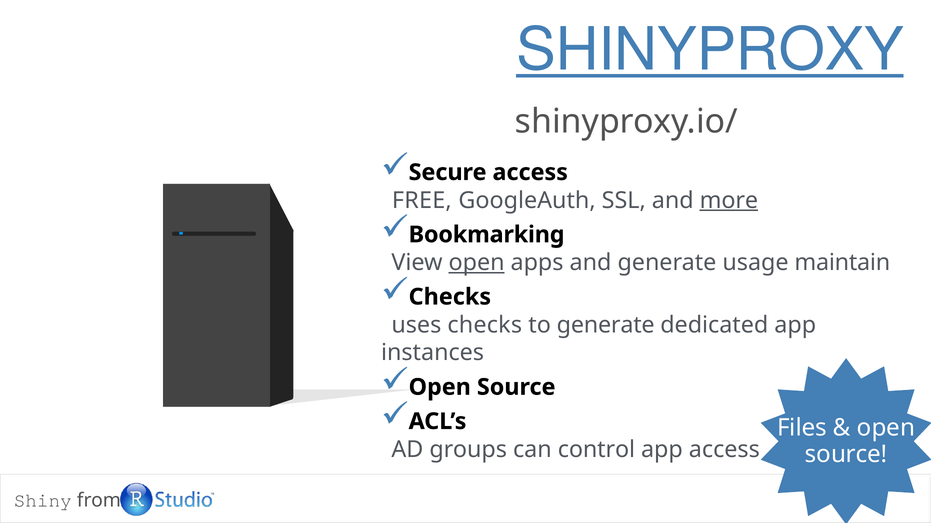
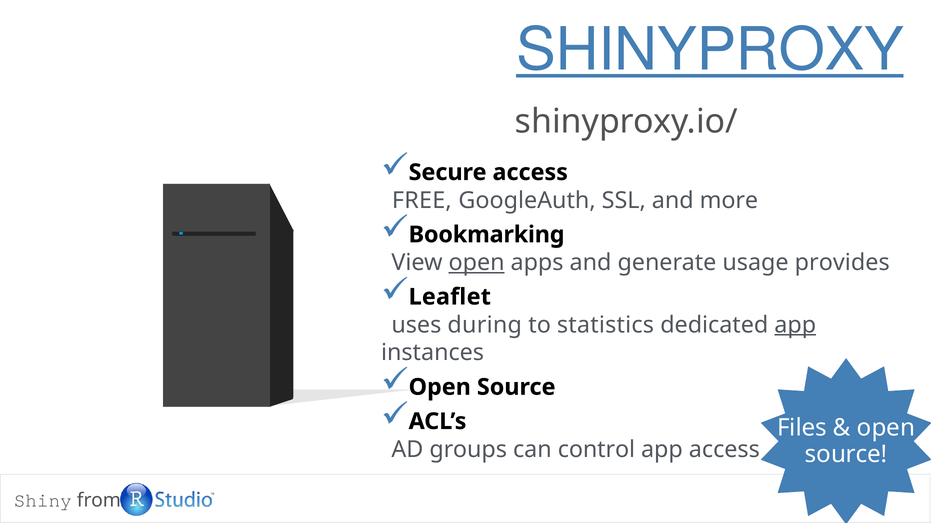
more underline: present -> none (729, 201)
maintain: maintain -> provides (842, 263)
Checks: Checks -> Leaflet (450, 297)
uses checks: checks -> during (485, 325)
to generate: generate -> statistics (605, 325)
app underline: none -> present (795, 325)
